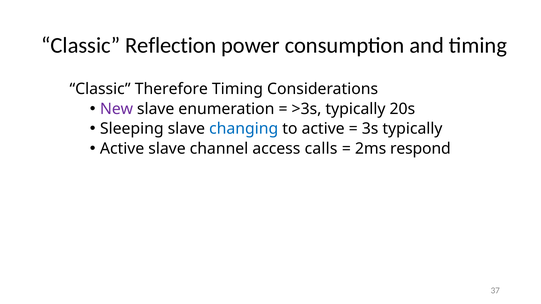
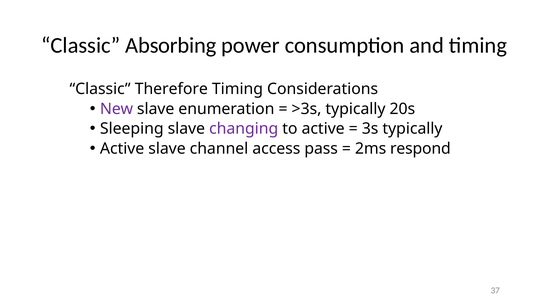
Reflection: Reflection -> Absorbing (171, 45)
changing colour: blue -> purple (244, 129)
calls: calls -> pass (321, 149)
